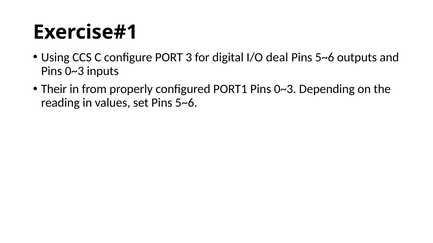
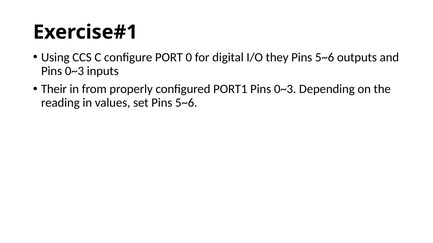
3: 3 -> 0 (189, 57)
deal: deal -> they (277, 57)
